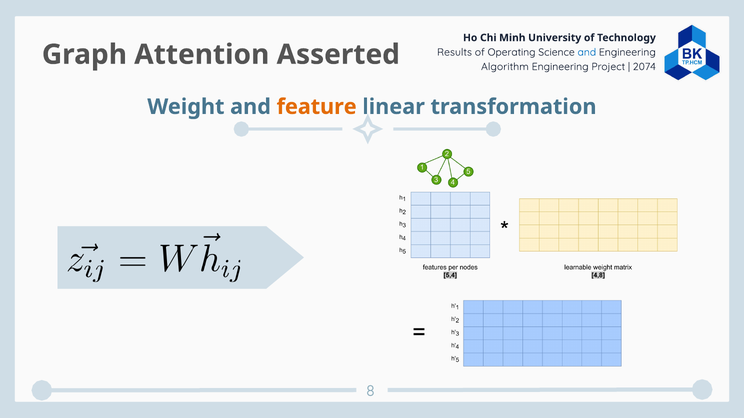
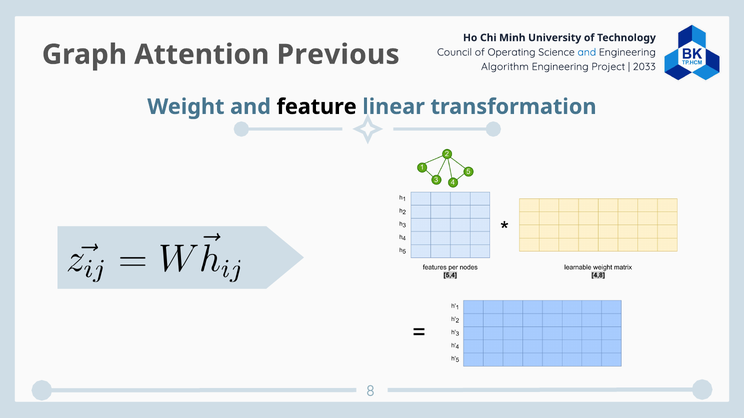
Results: Results -> Council (455, 52)
Asserted: Asserted -> Previous (338, 55)
2074: 2074 -> 2033 (644, 67)
feature colour: orange -> black (317, 107)
